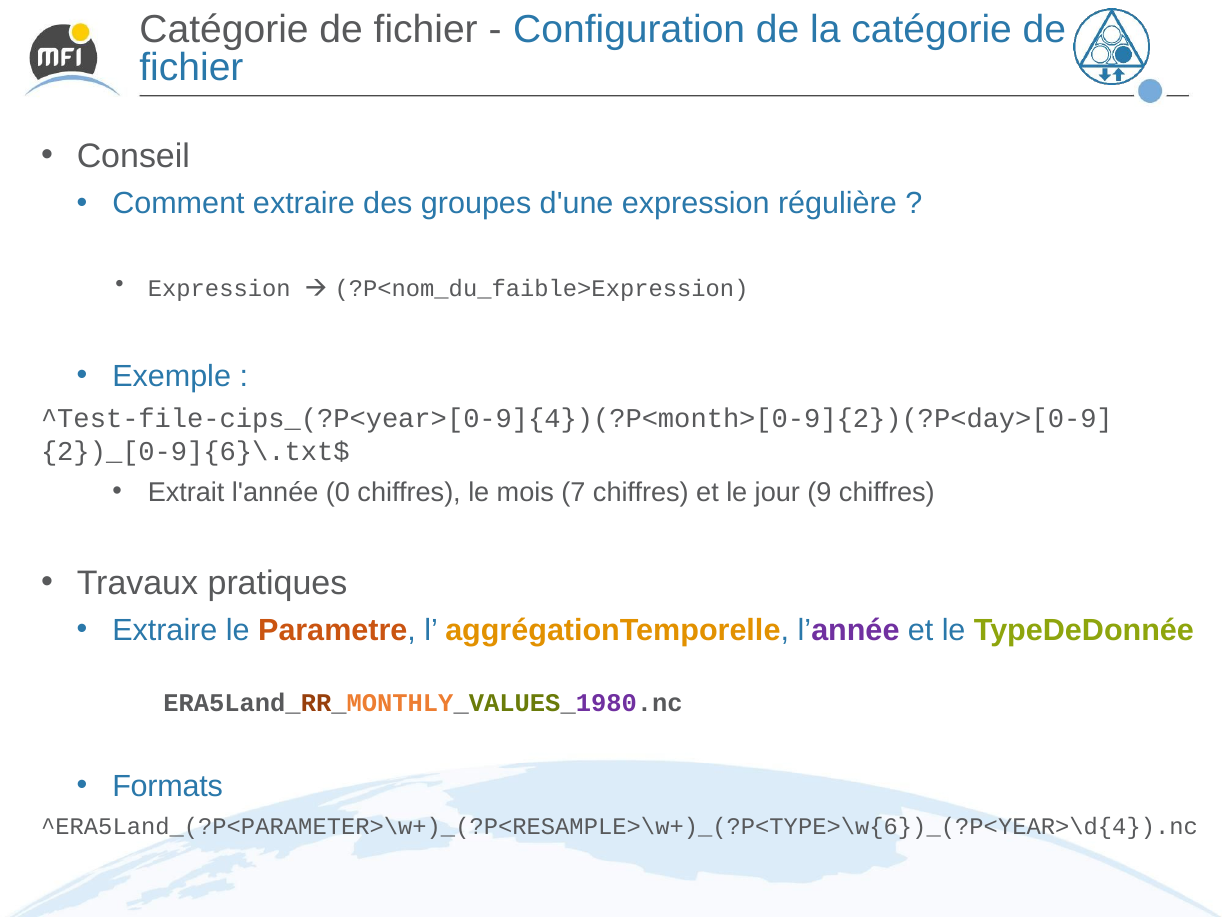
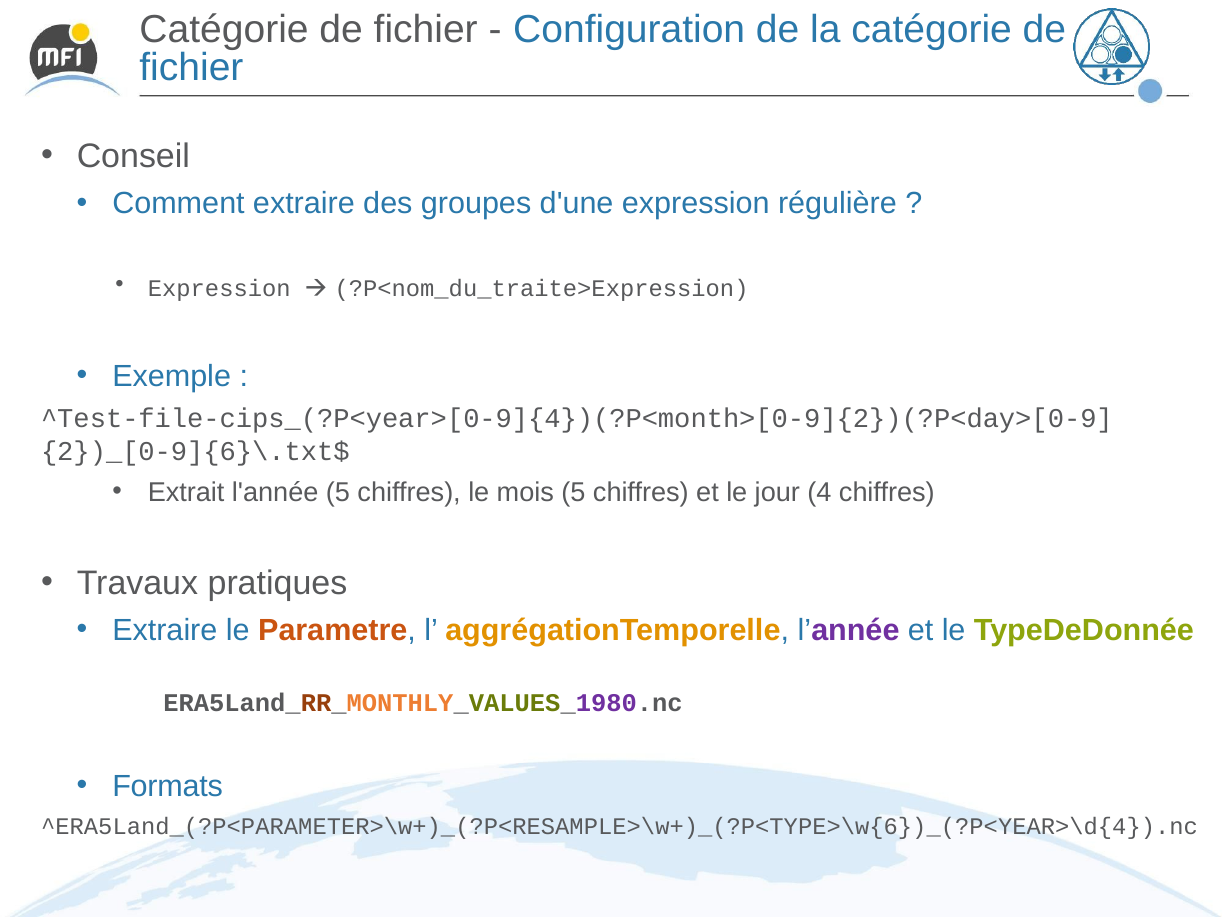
?P<nom_du_faible>Expression: ?P<nom_du_faible>Expression -> ?P<nom_du_traite>Expression (542, 288)
l'année 0: 0 -> 5 (338, 492)
mois 7: 7 -> 5 (573, 492)
9: 9 -> 4 (819, 492)
